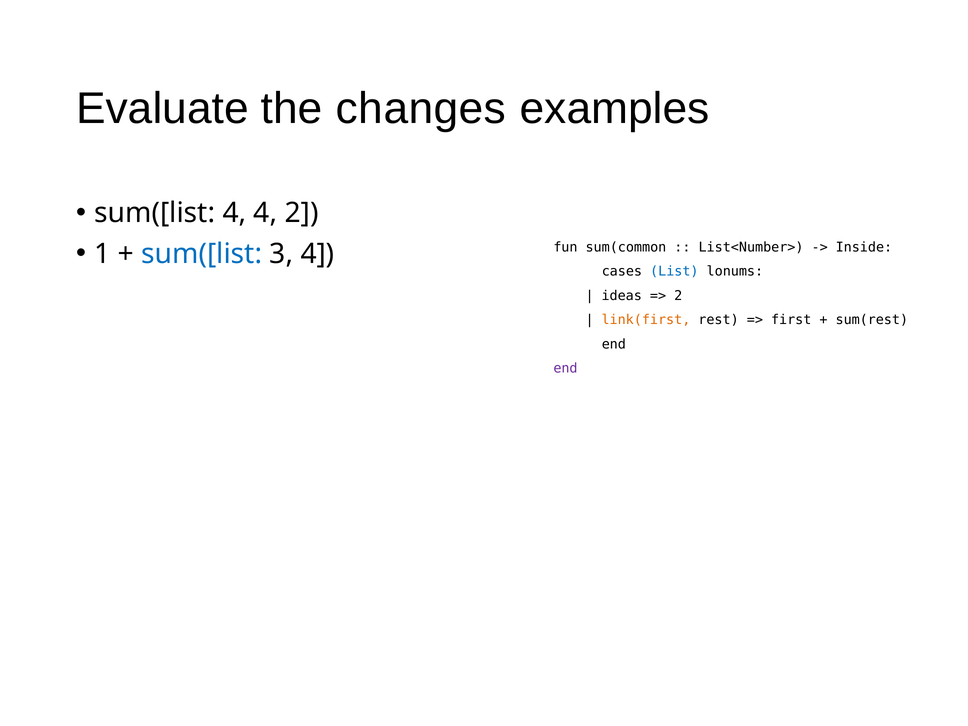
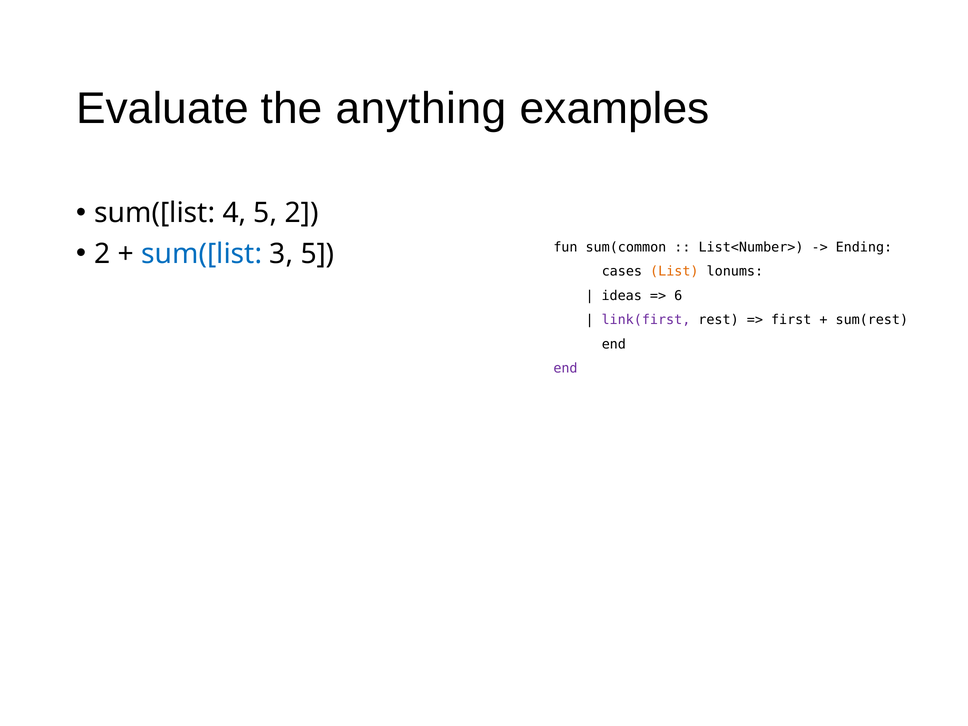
changes: changes -> anything (421, 109)
4 4: 4 -> 5 (265, 213)
1: 1 -> 2 (102, 254)
3 4: 4 -> 5 (317, 254)
Inside: Inside -> Ending (864, 247)
List colour: blue -> orange (674, 272)
2: 2 -> 6 (678, 296)
link(first colour: orange -> purple (646, 320)
